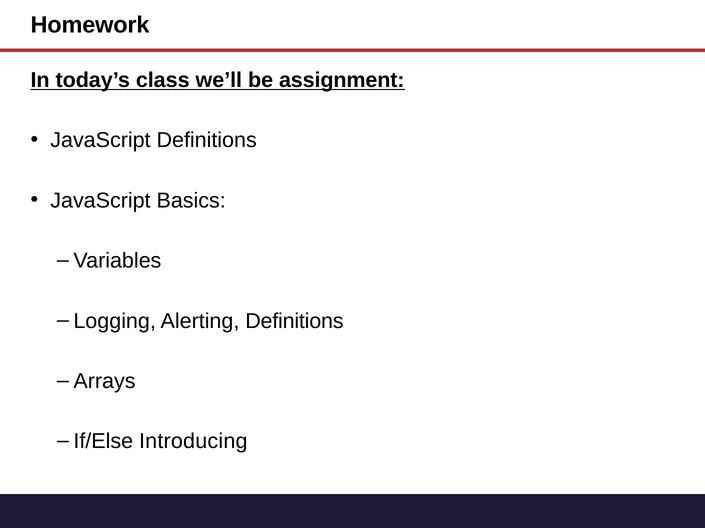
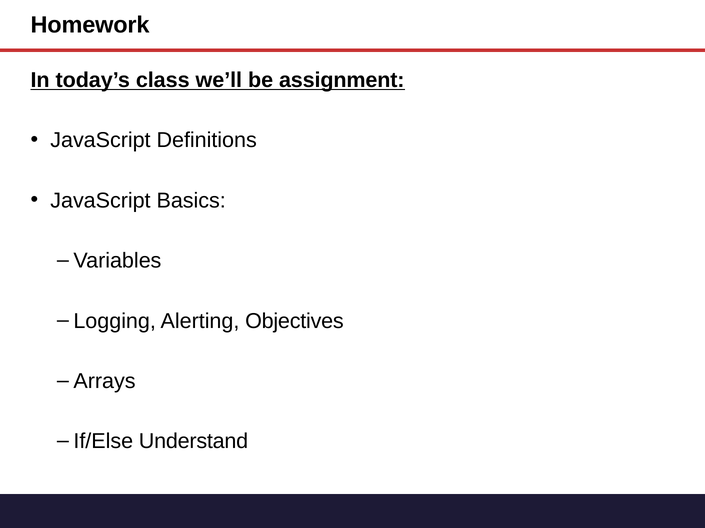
Alerting Definitions: Definitions -> Objectives (294, 321)
Introducing: Introducing -> Understand (194, 442)
